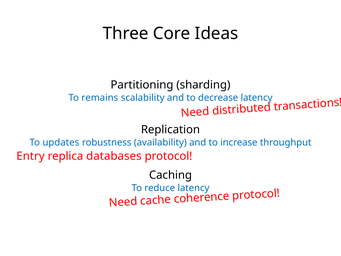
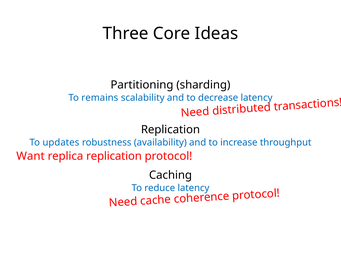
Entry: Entry -> Want (31, 156)
replica databases: databases -> replication (114, 156)
